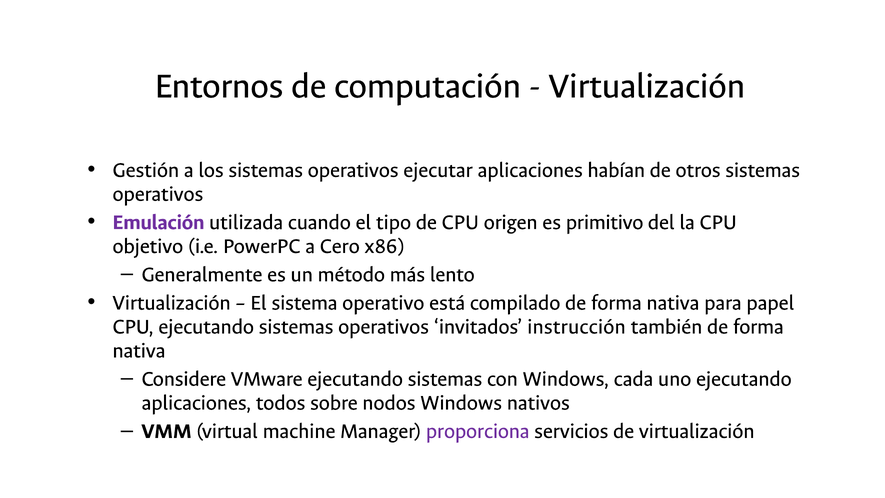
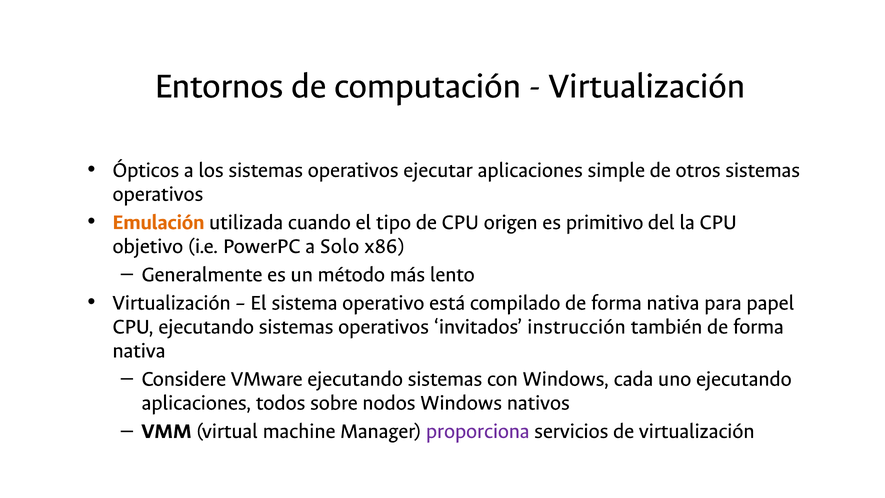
Gestión: Gestión -> Ópticos (146, 170)
habían: habían -> simple (616, 170)
Emulación colour: purple -> orange (158, 222)
Cero: Cero -> Solo (340, 246)
